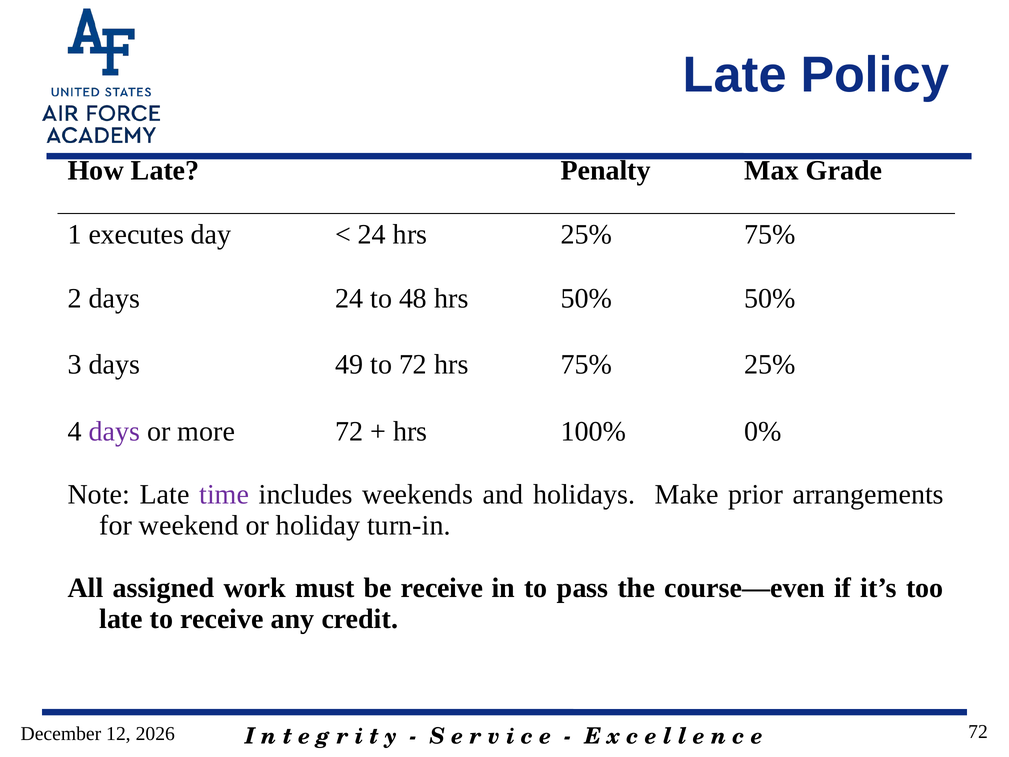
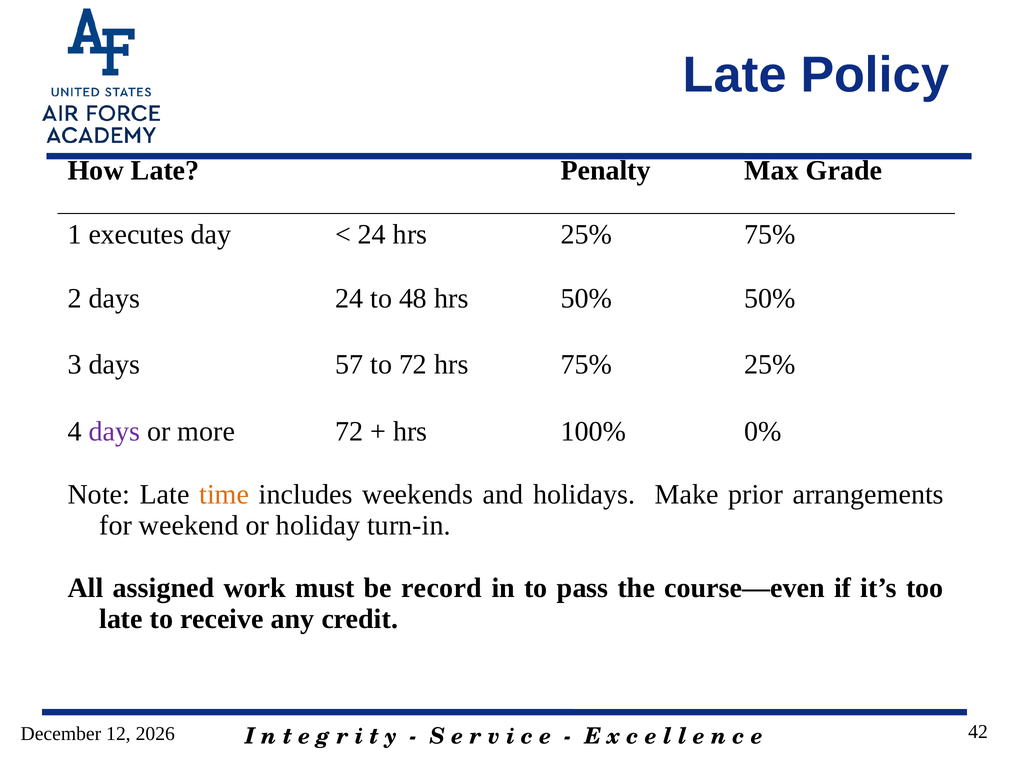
49: 49 -> 57 (349, 364)
time colour: purple -> orange (224, 494)
be receive: receive -> record (442, 588)
72: 72 -> 42 (978, 732)
